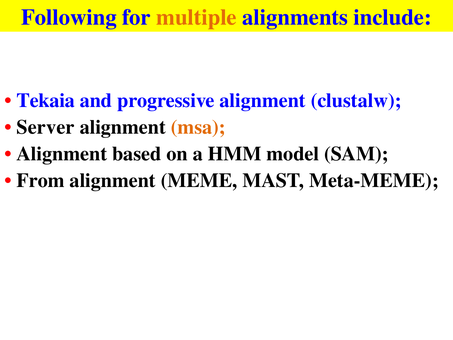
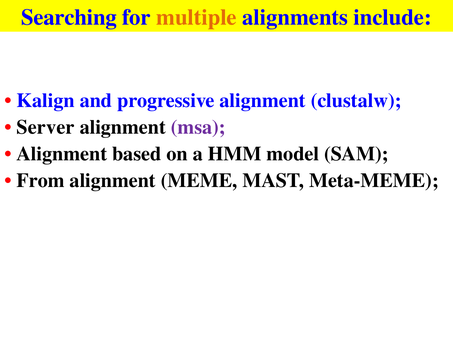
Following: Following -> Searching (69, 17)
Tekaia: Tekaia -> Kalign (46, 101)
msa colour: orange -> purple (198, 127)
